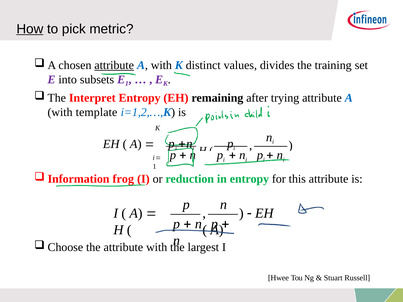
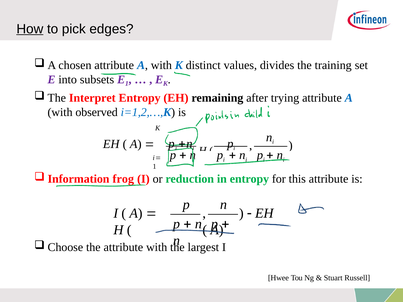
metric: metric -> edges (111, 29)
attribute underline: present -> none (114, 65)
template: template -> observed (97, 112)
